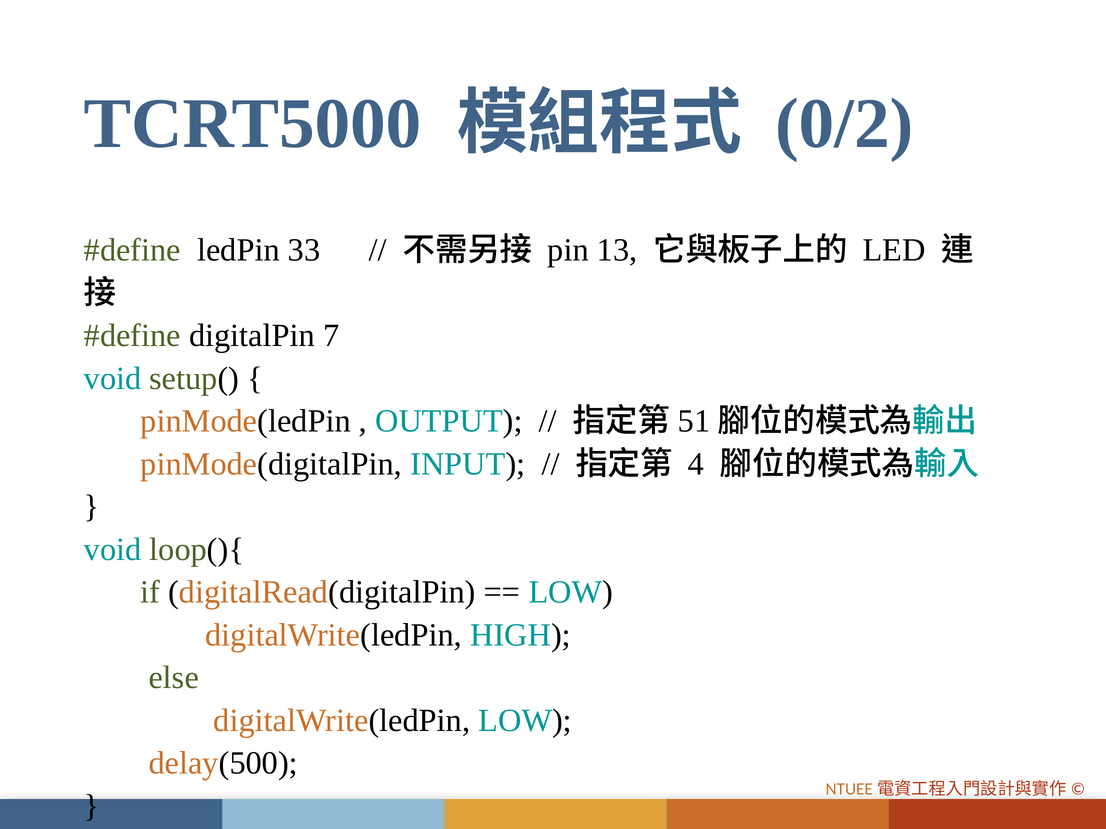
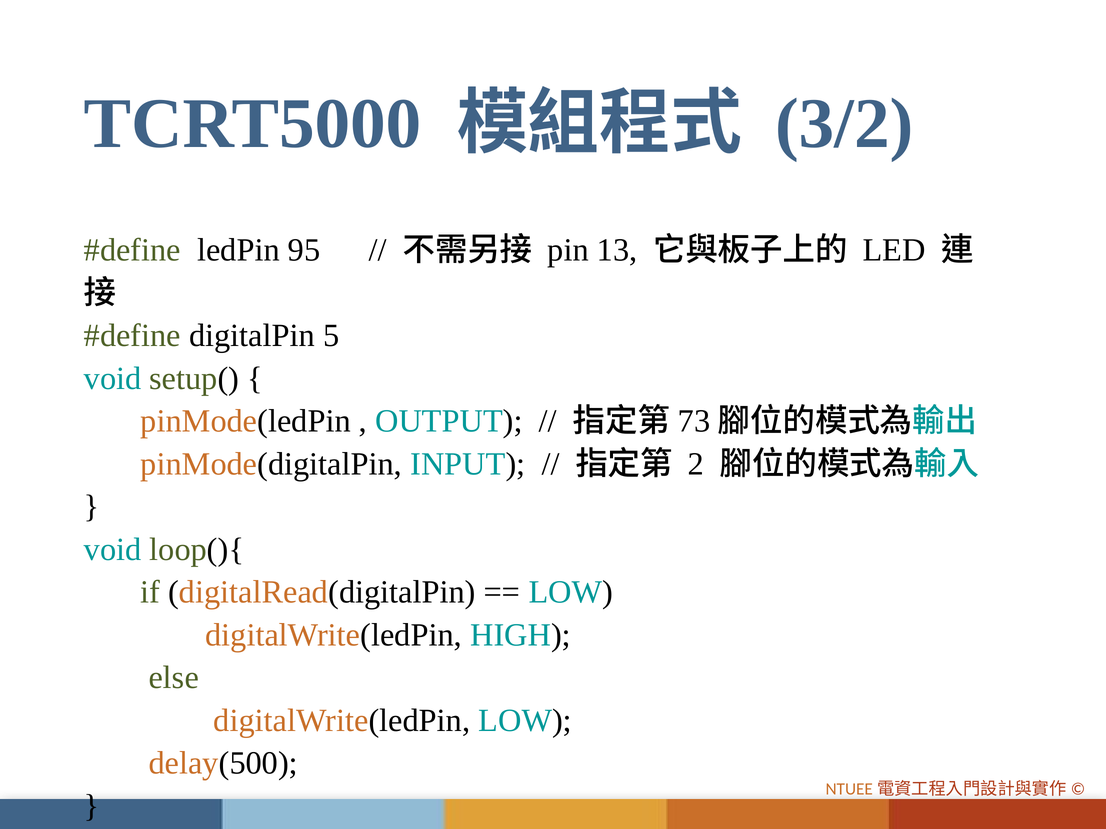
0/2: 0/2 -> 3/2 (844, 124)
33: 33 -> 95 (304, 250)
7: 7 -> 5 (331, 336)
51: 51 -> 73 (694, 421)
4: 4 -> 2 (696, 464)
